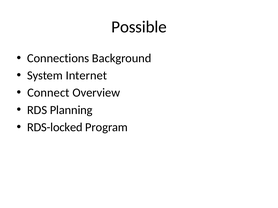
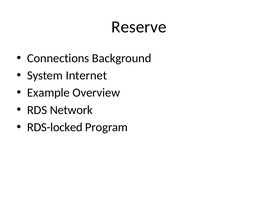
Possible: Possible -> Reserve (139, 27)
Connect: Connect -> Example (48, 93)
Planning: Planning -> Network (71, 110)
